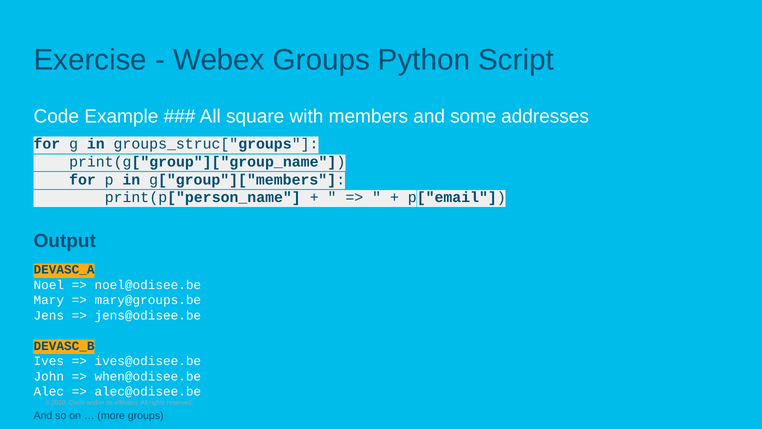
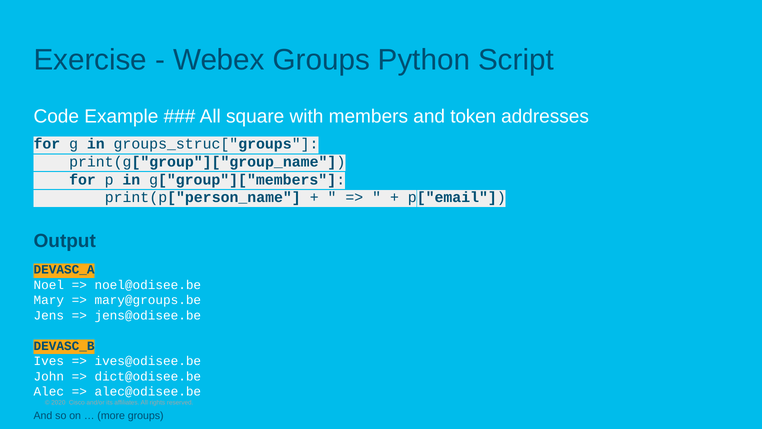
some: some -> token (473, 116)
when@odisee.be: when@odisee.be -> dict@odisee.be (148, 376)
